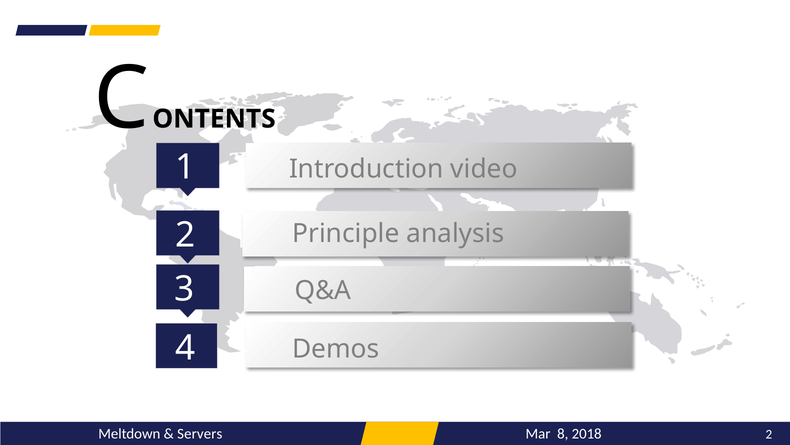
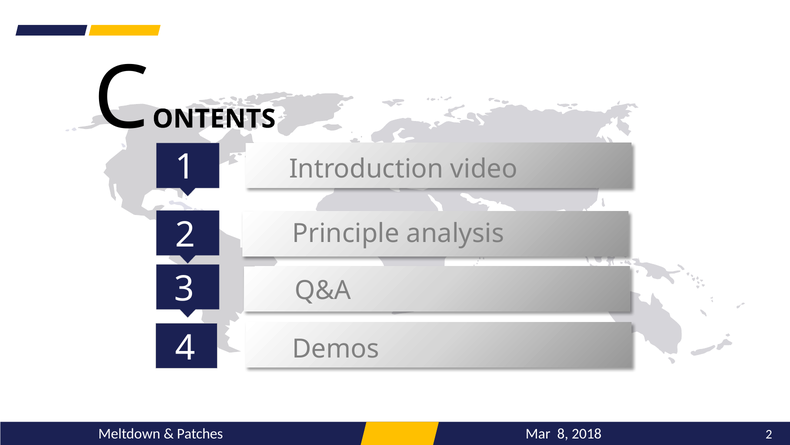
Servers: Servers -> Patches (200, 433)
